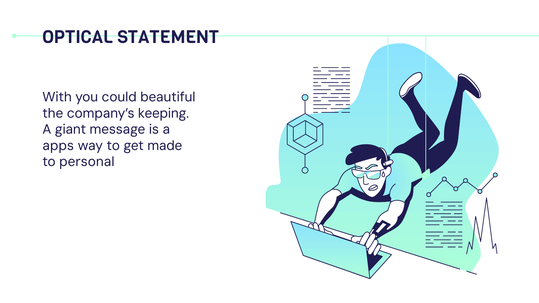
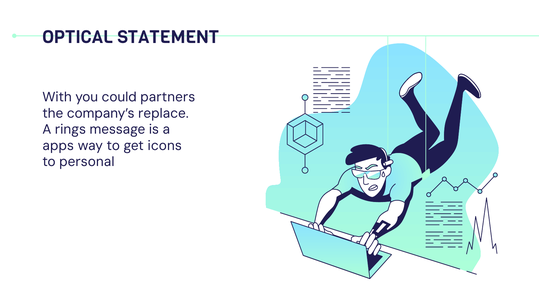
beautiful: beautiful -> partners (168, 97)
keeping: keeping -> replace (163, 113)
giant: giant -> rings (70, 130)
made: made -> icons (165, 146)
